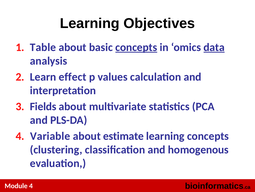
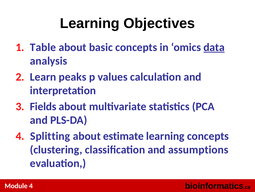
concepts underline: present -> none (136, 47)
effect: effect -> peaks (73, 77)
Variable: Variable -> Splitting (50, 136)
homogenous: homogenous -> assumptions (198, 149)
